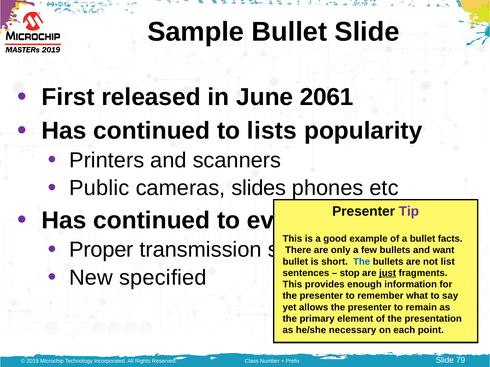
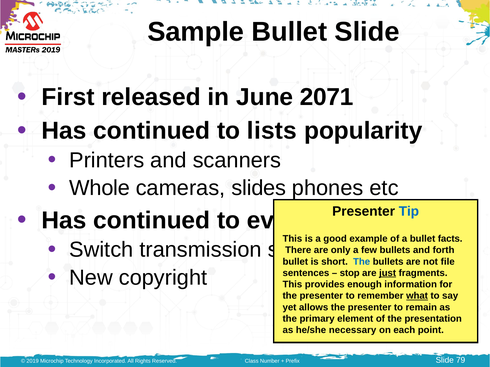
2061: 2061 -> 2071 (327, 97)
Public: Public -> Whole (100, 188)
Tip colour: purple -> blue (409, 212)
Proper: Proper -> Switch (101, 250)
want: want -> forth (444, 250)
list: list -> file (448, 262)
specified: specified -> copyright (163, 278)
what underline: none -> present (417, 296)
